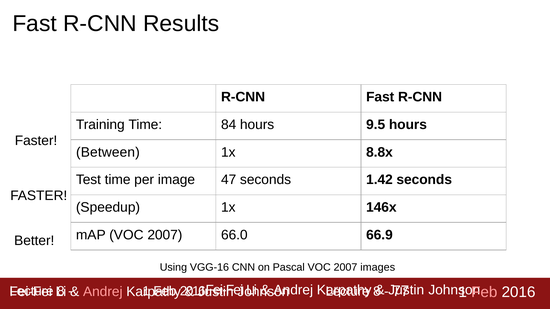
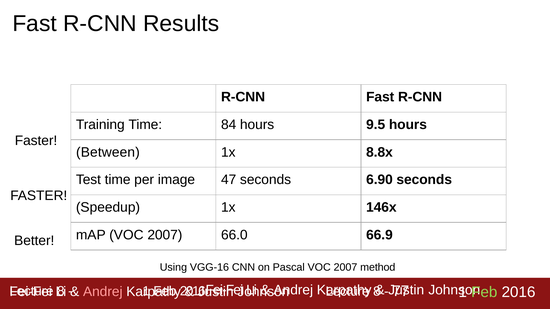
1.42: 1.42 -> 6.90 (379, 180)
images: images -> method (378, 268)
Feb colour: pink -> light green (484, 293)
